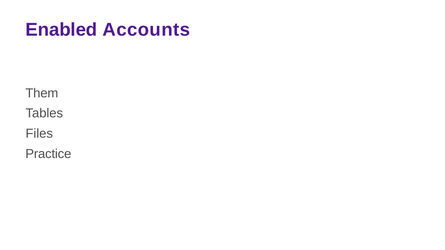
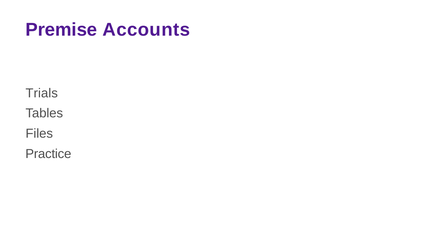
Enabled: Enabled -> Premise (61, 30)
Them: Them -> Trials (42, 93)
